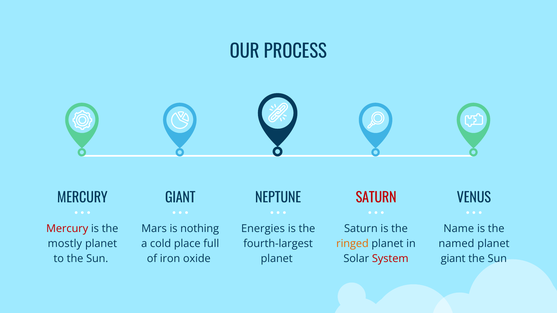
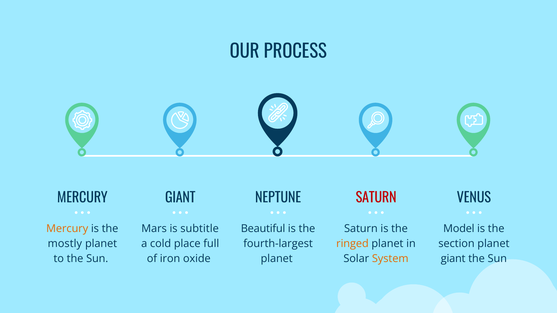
Mercury colour: red -> orange (67, 229)
nothing: nothing -> subtitle (200, 229)
Energies: Energies -> Beautiful (263, 229)
Name: Name -> Model (459, 229)
named: named -> section (456, 244)
System colour: red -> orange (390, 259)
